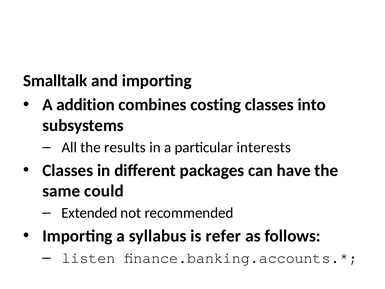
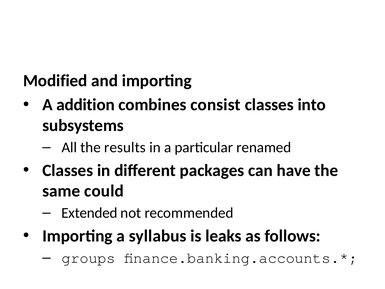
Smalltalk: Smalltalk -> Modified (55, 81)
costing: costing -> consist (216, 105)
interests: interests -> renamed (264, 147)
refer: refer -> leaks (223, 236)
listen: listen -> groups (89, 258)
